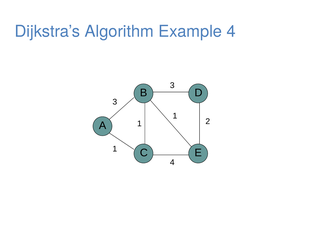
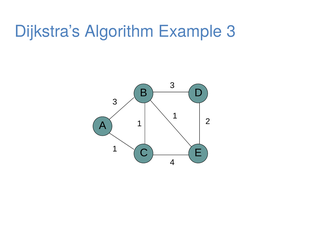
Example 4: 4 -> 3 (231, 31)
